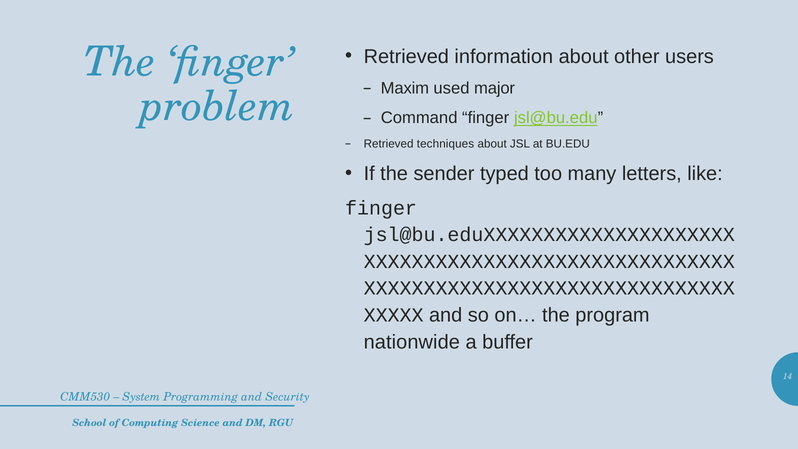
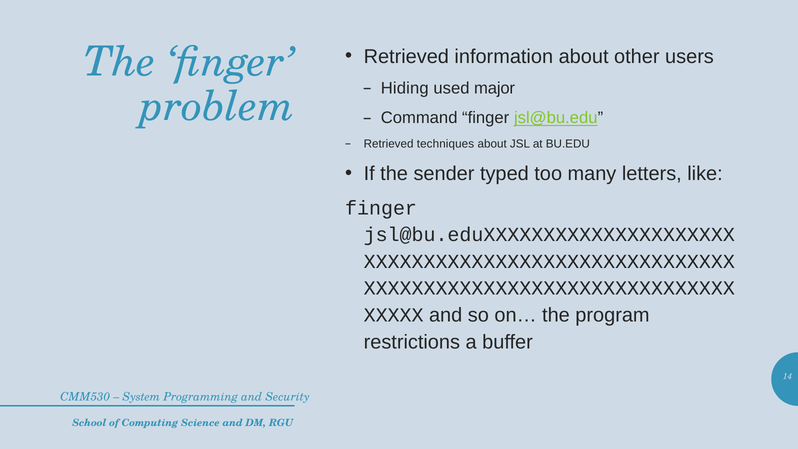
Maxim: Maxim -> Hiding (405, 88)
nationwide: nationwide -> restrictions (412, 342)
